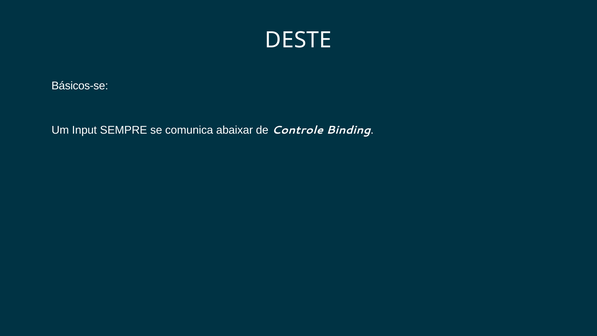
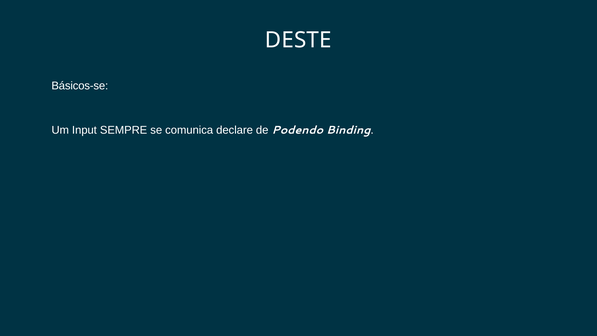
abaixar: abaixar -> declare (235, 130)
Controle: Controle -> Podendo (297, 130)
